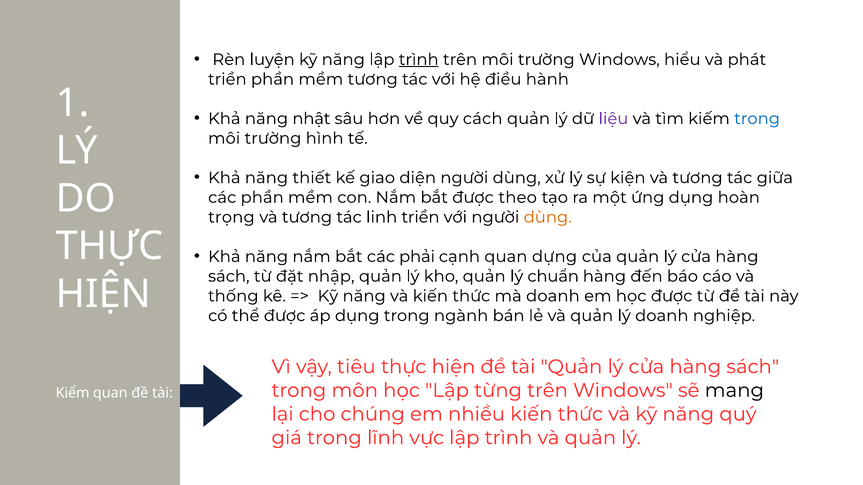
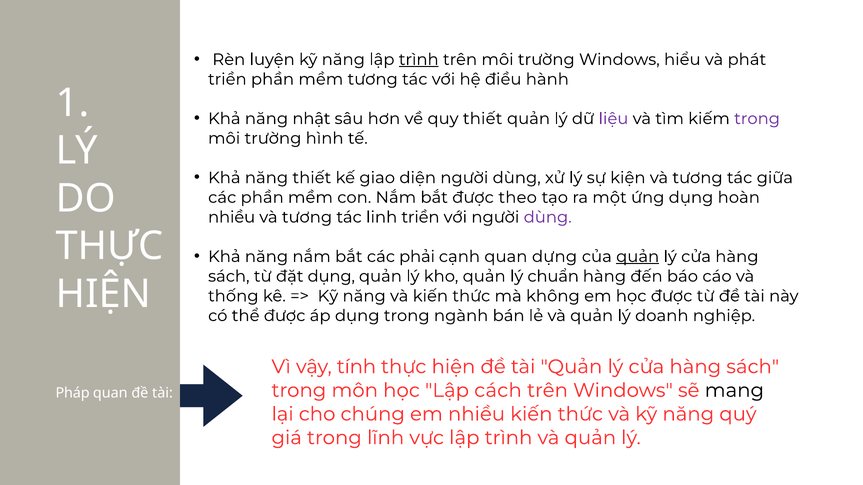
quy cách: cách -> thiết (483, 119)
trong colour: blue -> purple (757, 119)
trọng: trọng -> nhiều (232, 217)
dùng colour: orange -> purple (548, 217)
quản underline: none -> present (638, 257)
đặt nhập: nhập -> dụng (331, 277)
mà doanh: doanh -> không (553, 296)
tiêu: tiêu -> tính (356, 367)
từng: từng -> cách (498, 391)
Kiểm: Kiểm -> Pháp (73, 393)
